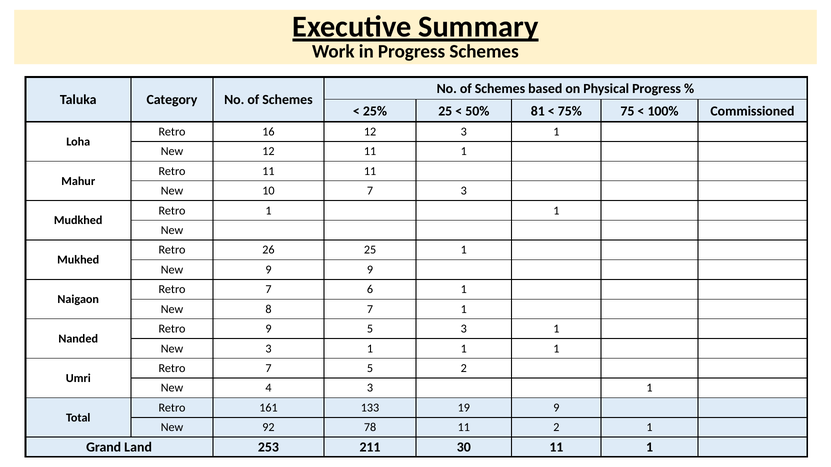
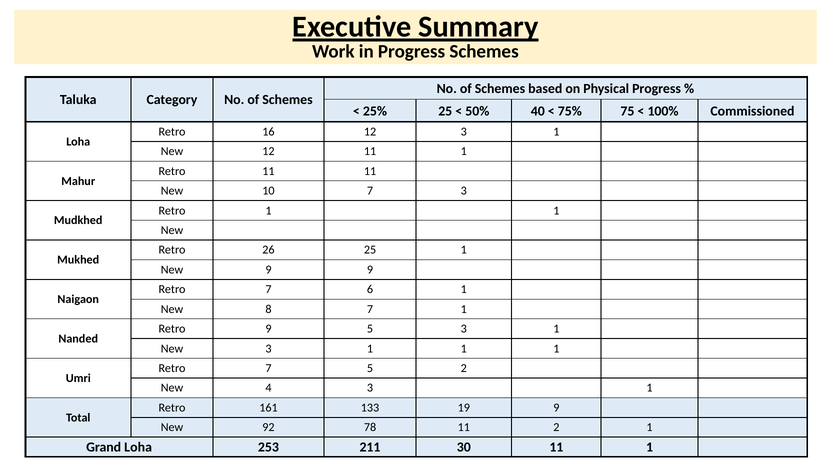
81: 81 -> 40 (538, 111)
Grand Land: Land -> Loha (138, 448)
